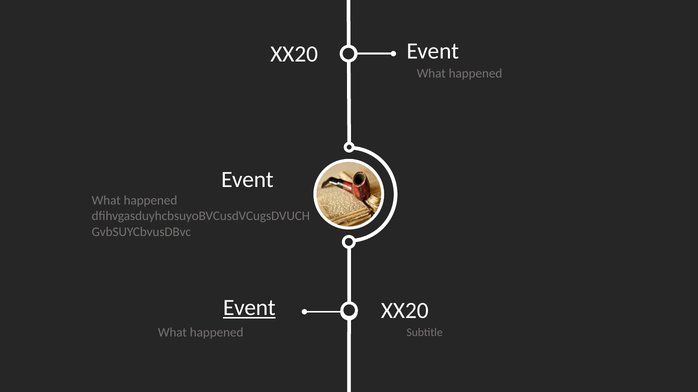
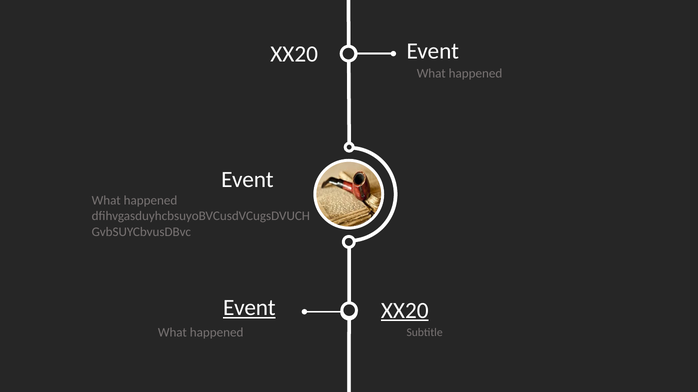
XX20 underline: none -> present (405, 311)
